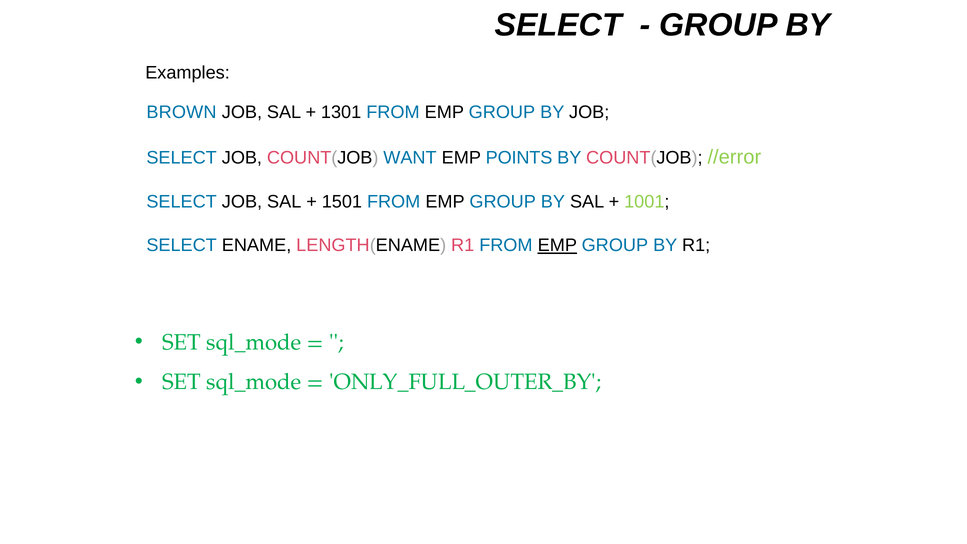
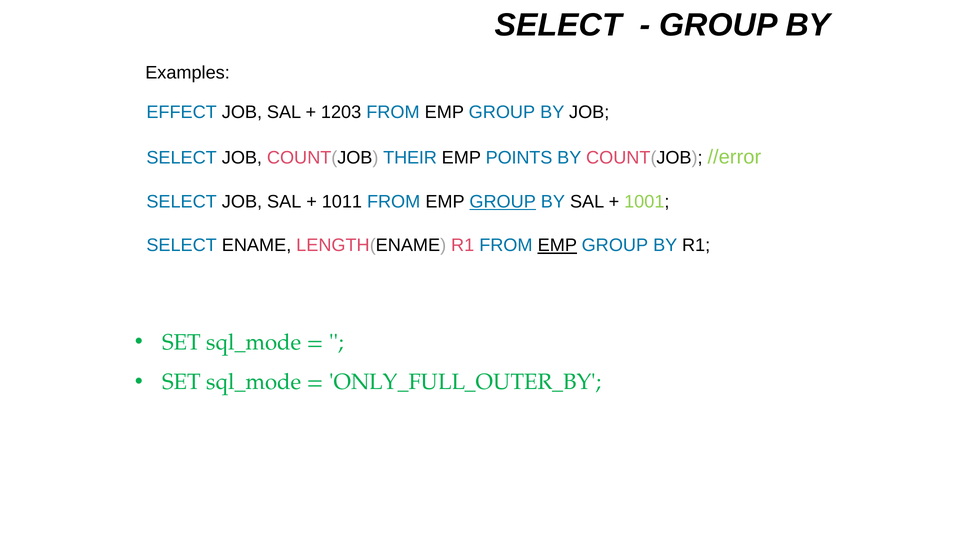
BROWN: BROWN -> EFFECT (182, 112)
1301: 1301 -> 1203 (341, 112)
WANT: WANT -> THEIR (410, 158)
1501: 1501 -> 1011 (342, 202)
GROUP underline: none -> present (503, 202)
